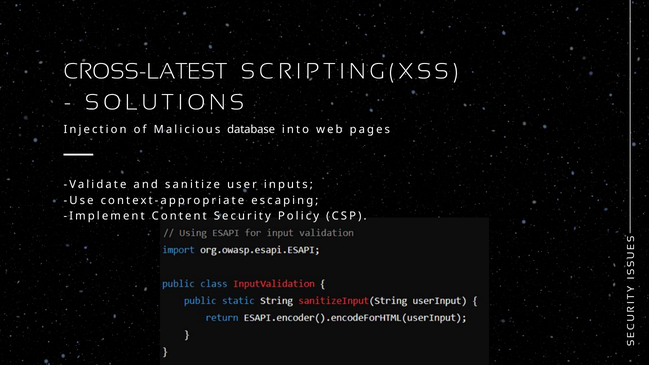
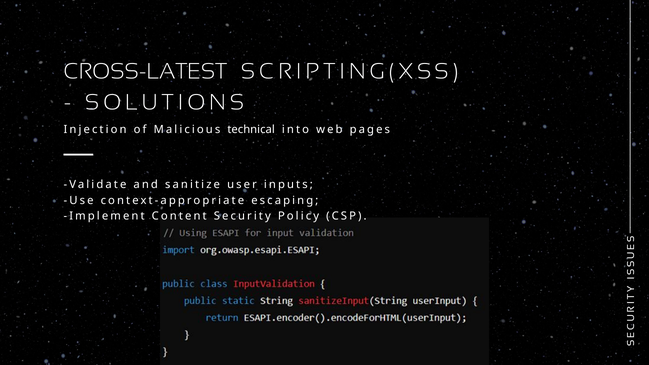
database: database -> technical (251, 129)
